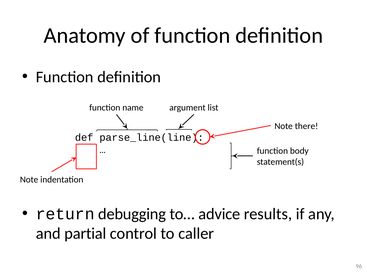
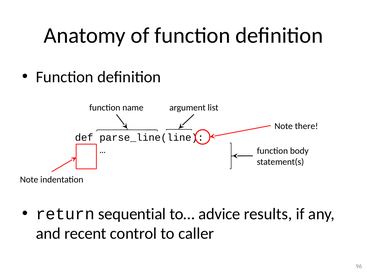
debugging: debugging -> sequential (132, 214)
partial: partial -> recent (85, 234)
